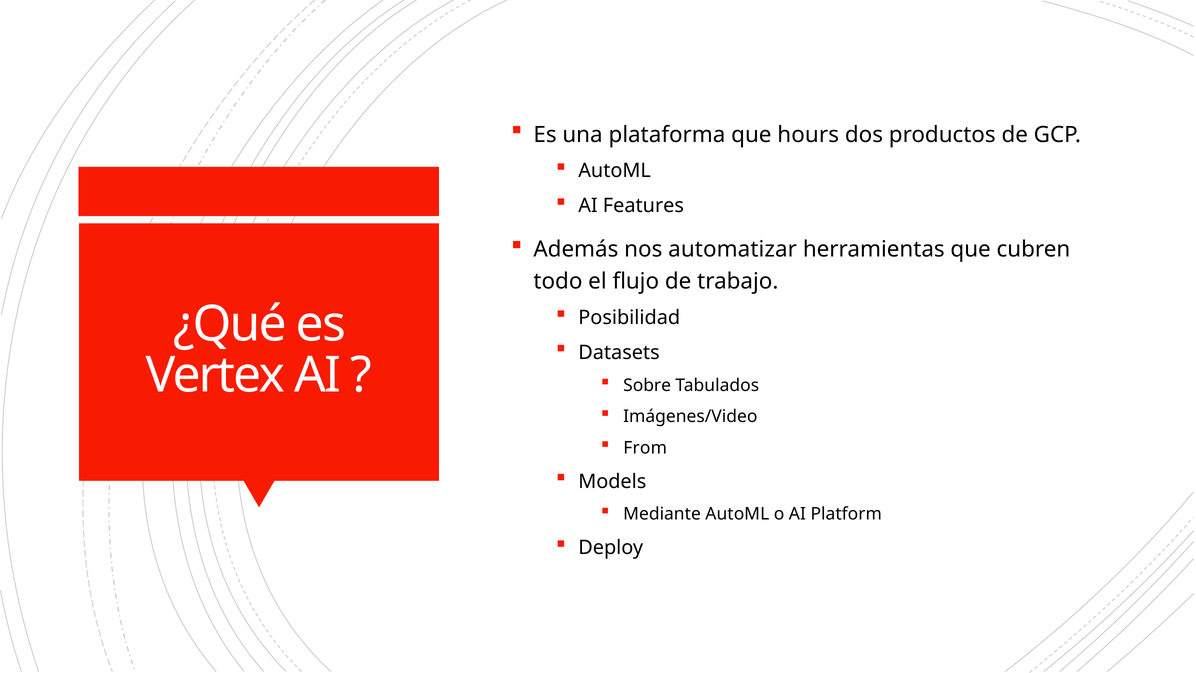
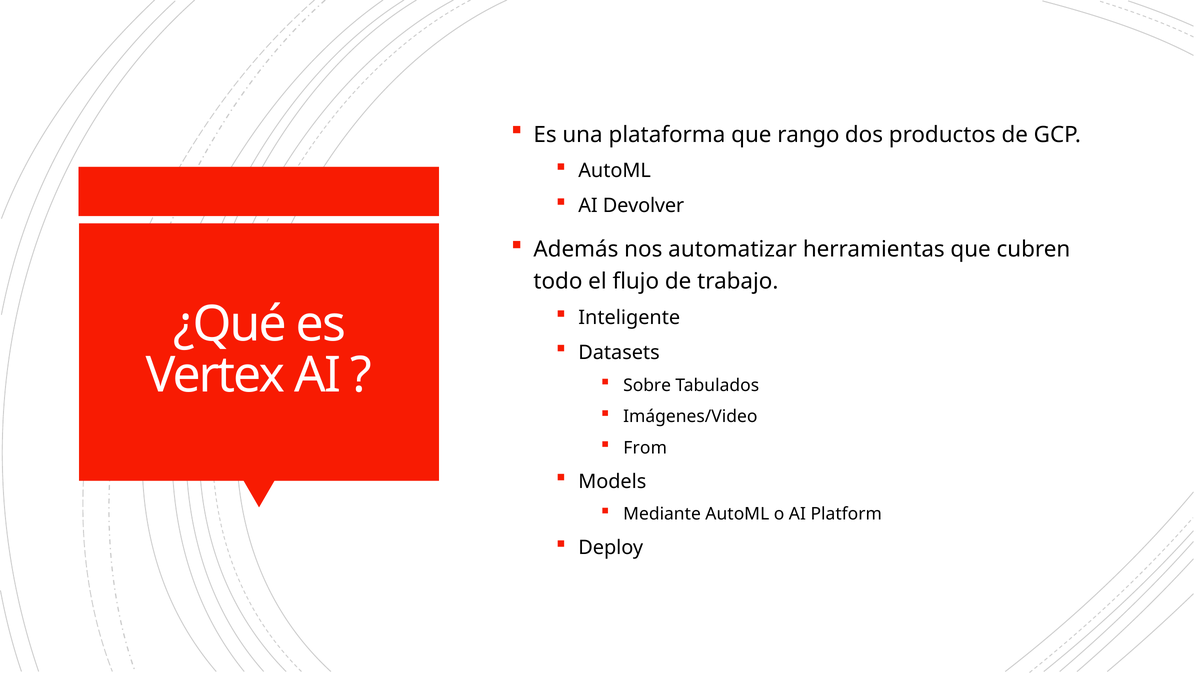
hours: hours -> rango (808, 135)
Features: Features -> Devolver (644, 206)
Posibilidad: Posibilidad -> Inteligente (629, 318)
